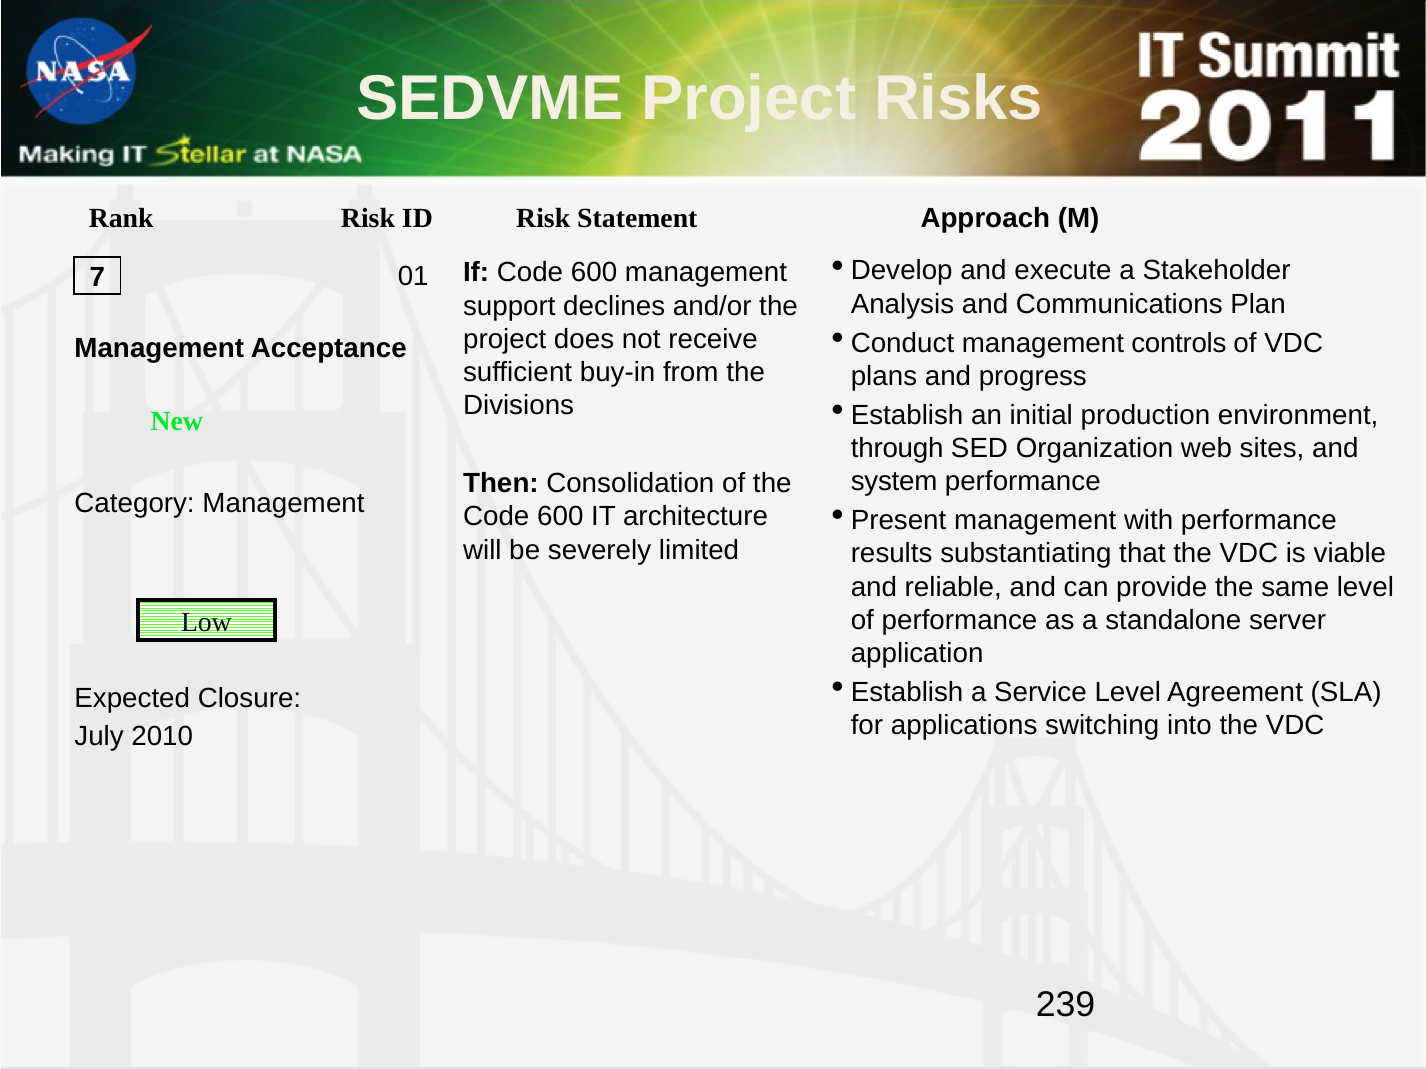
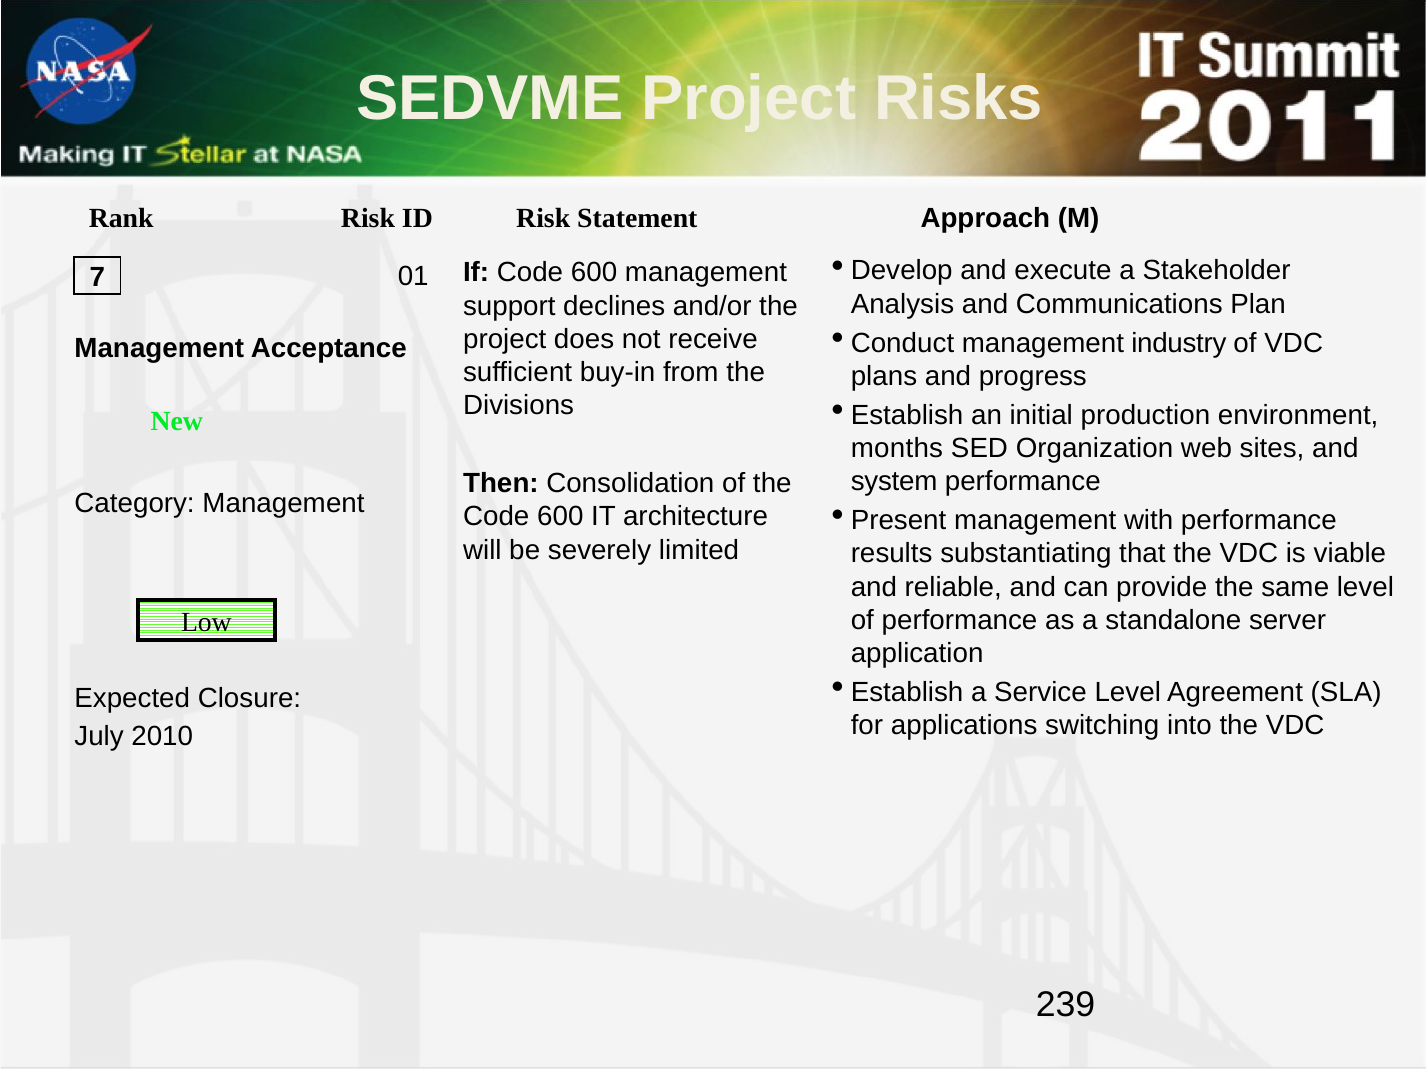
controls: controls -> industry (1179, 343)
through: through -> months (897, 448)
